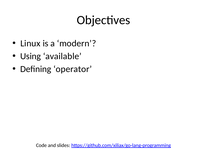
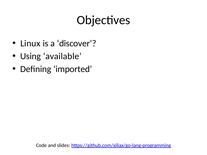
modern: modern -> discover (77, 43)
operator: operator -> imported (73, 69)
